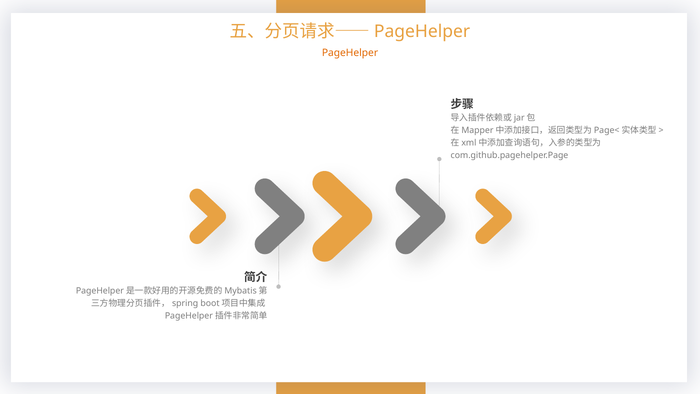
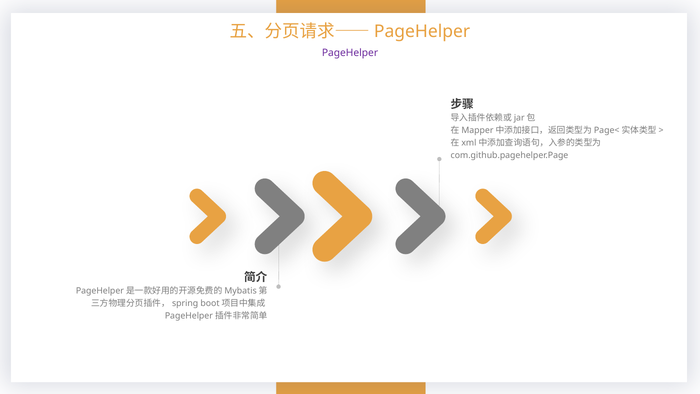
PageHelper colour: orange -> purple (350, 53)
